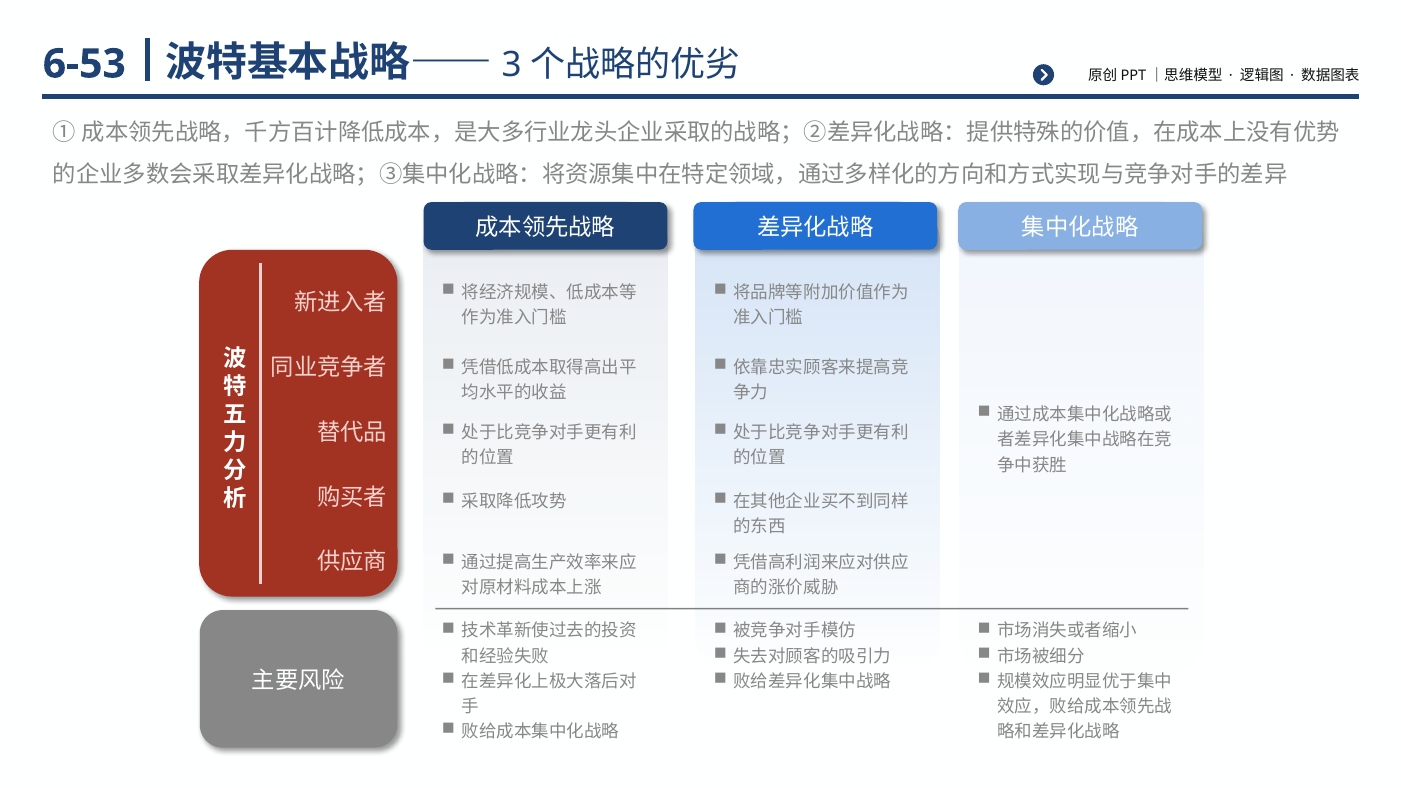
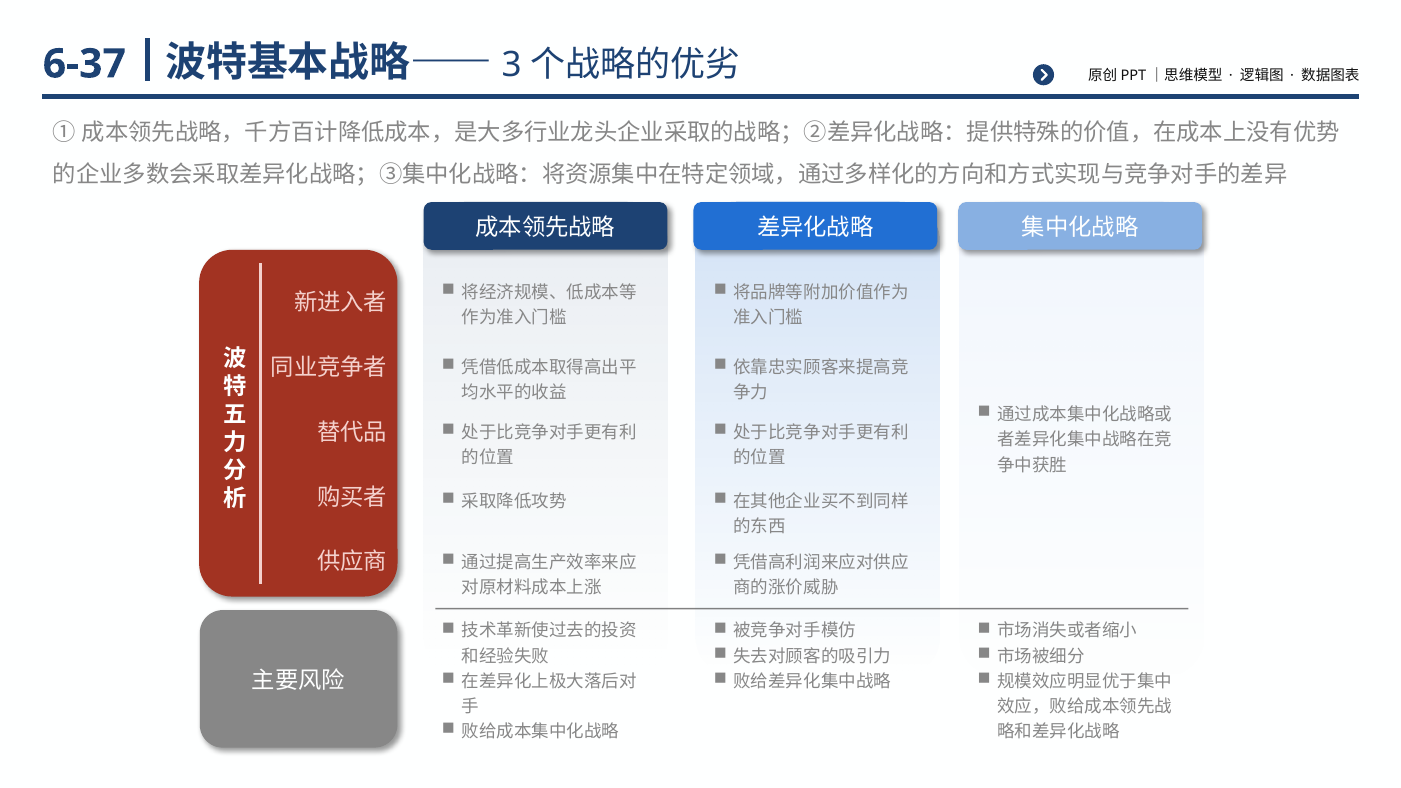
6-53: 6-53 -> 6-37 (84, 64)
